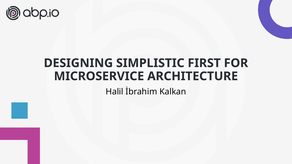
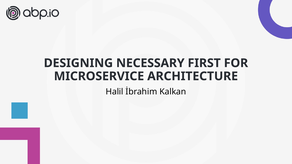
SIMPLISTIC: SIMPLISTIC -> NECESSARY (150, 63)
